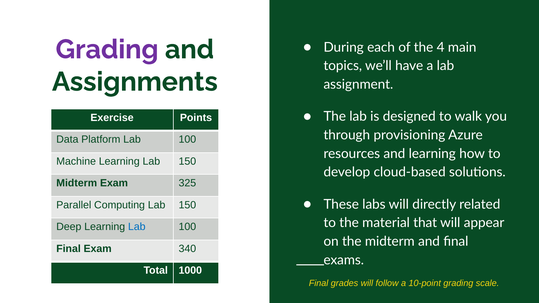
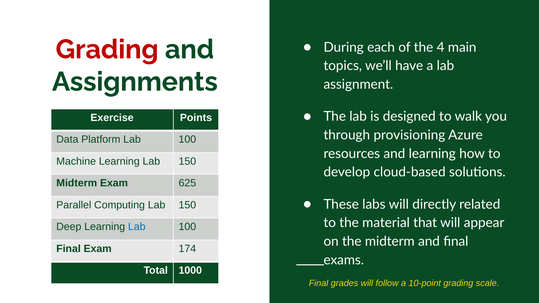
Grading colour: purple -> red (107, 49)
325: 325 -> 625 (187, 183)
340: 340 -> 174 (187, 249)
